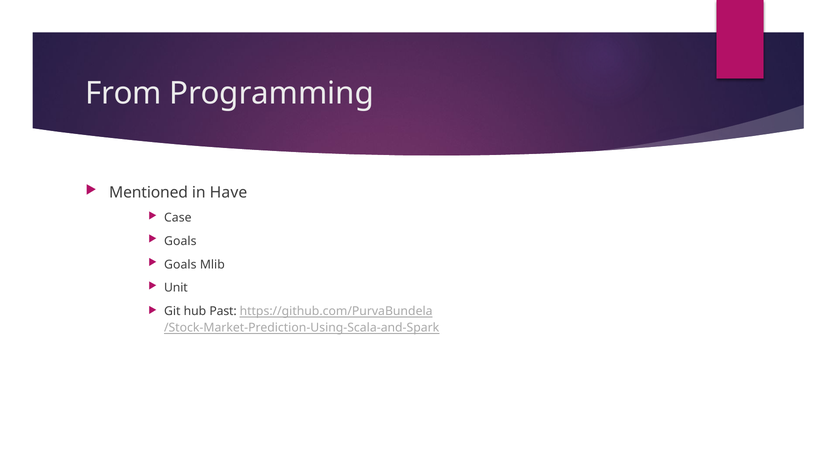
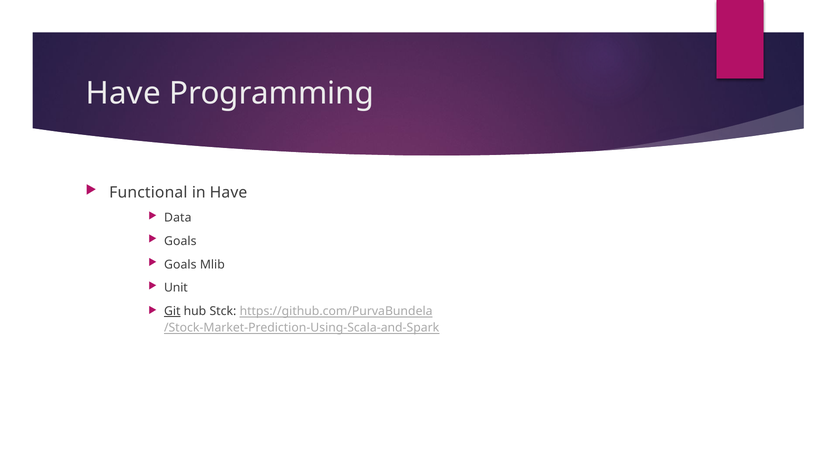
From: From -> Have (123, 93)
Mentioned: Mentioned -> Functional (148, 192)
Case: Case -> Data (178, 218)
Git underline: none -> present (172, 311)
Past: Past -> Stck (223, 311)
